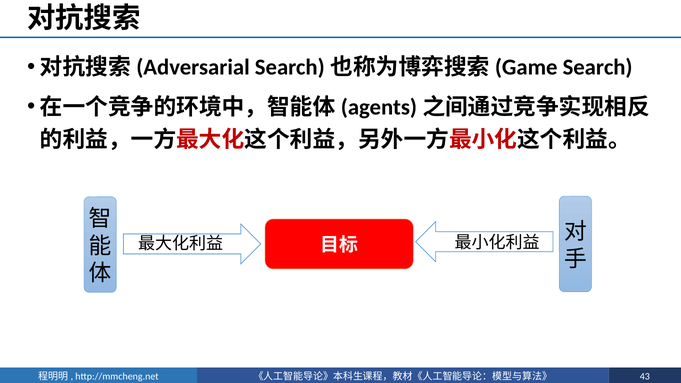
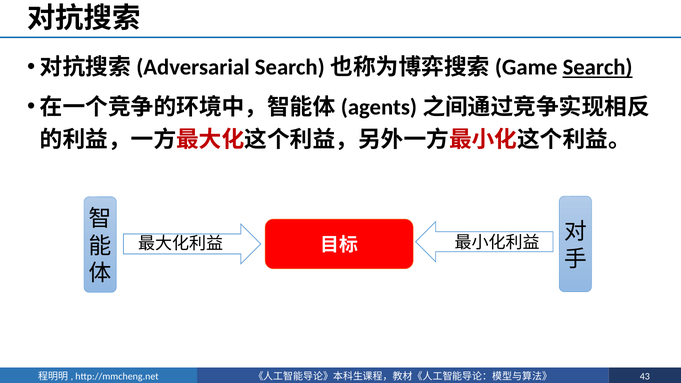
Search underline: none -> present (598, 67)
